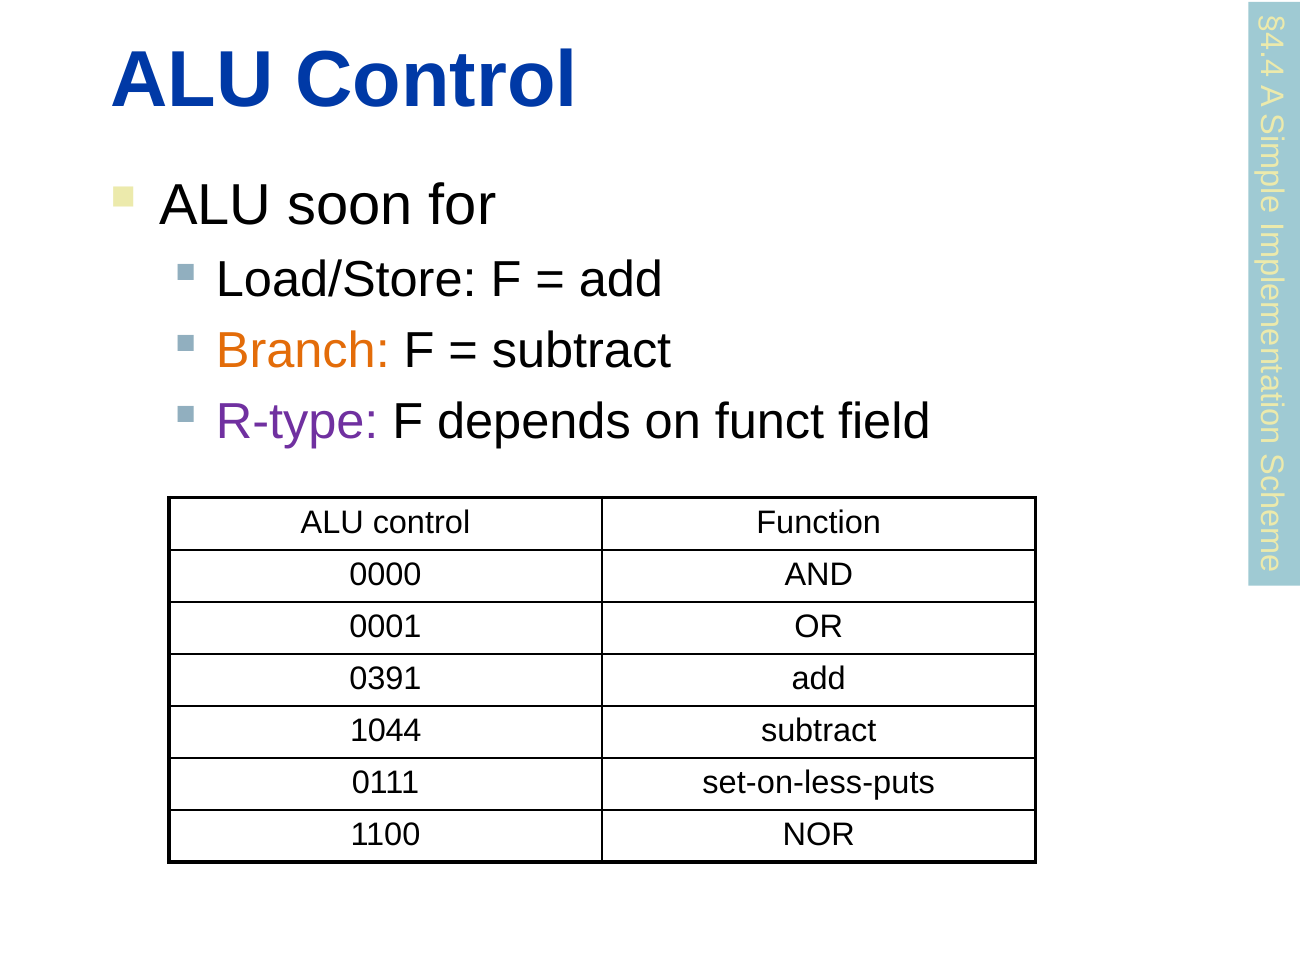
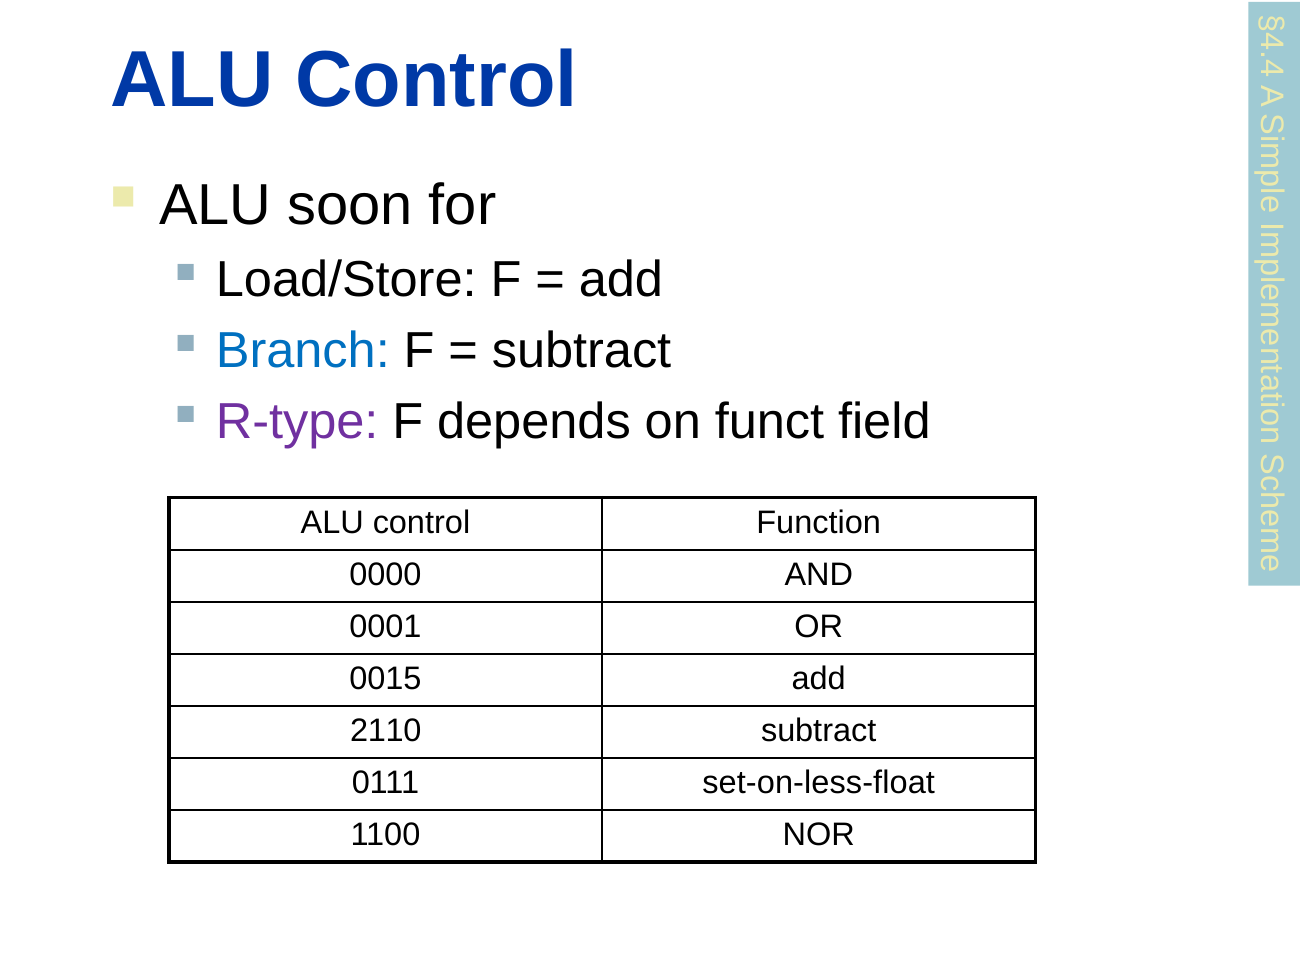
Branch colour: orange -> blue (303, 351)
0391: 0391 -> 0015 (385, 679)
1044: 1044 -> 2110 (386, 731)
set-on-less-puts: set-on-less-puts -> set-on-less-float (819, 783)
